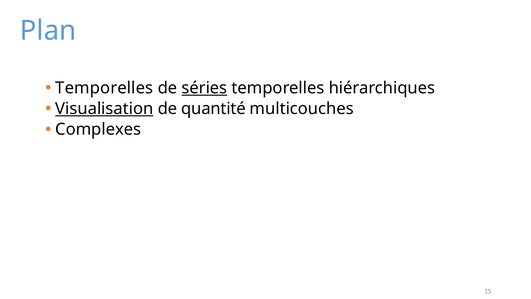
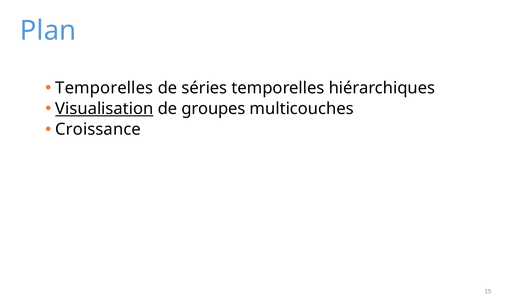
séries underline: present -> none (204, 88)
quantité: quantité -> groupes (214, 109)
Complexes: Complexes -> Croissance (98, 129)
